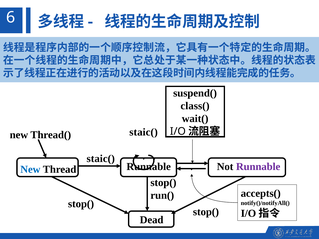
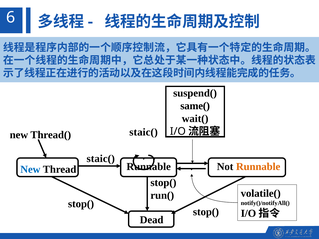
class(: class( -> same( (195, 106)
Runnable colour: purple -> orange (258, 167)
accepts(: accepts( -> volatile( (261, 193)
